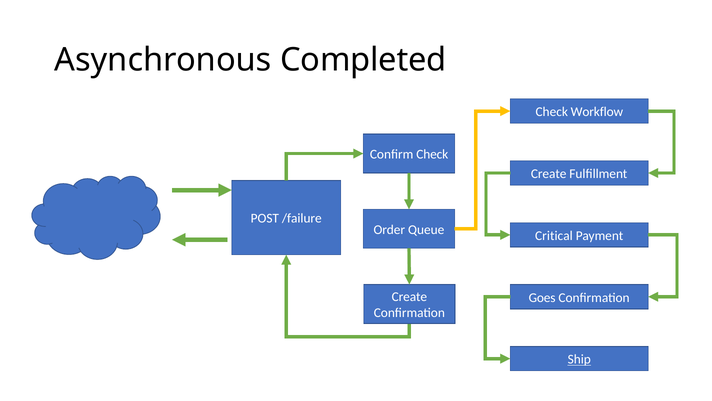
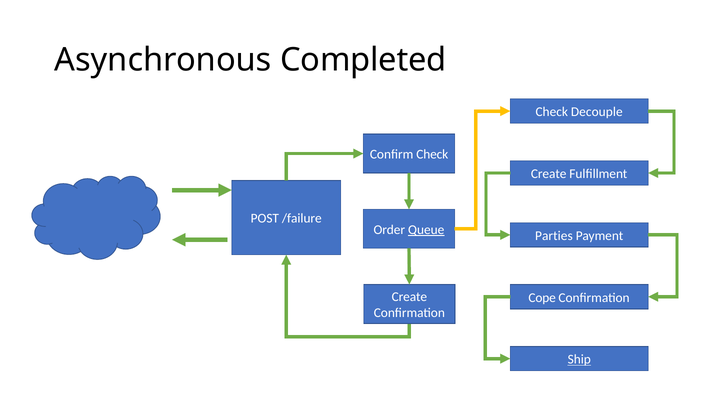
Workflow: Workflow -> Decouple (597, 112)
Queue underline: none -> present (426, 229)
Critical: Critical -> Parties (554, 236)
Goes: Goes -> Cope (542, 297)
